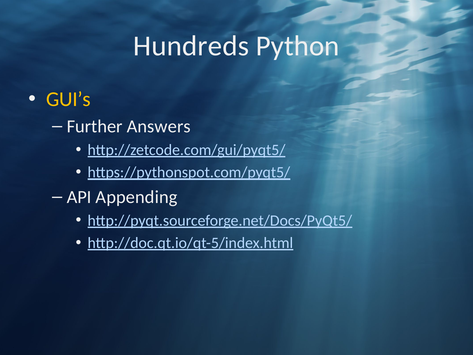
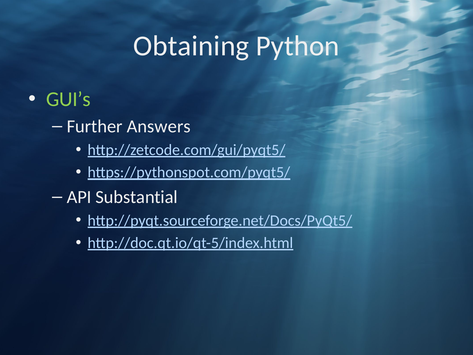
Hundreds: Hundreds -> Obtaining (191, 46)
GUI’s colour: yellow -> light green (68, 99)
Appending: Appending -> Substantial (137, 197)
